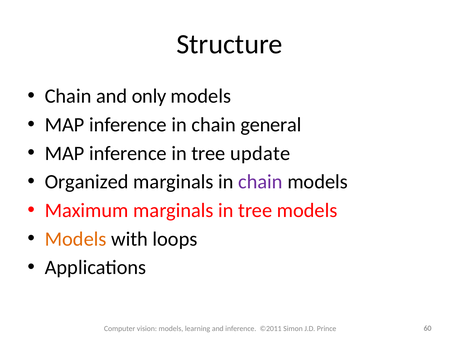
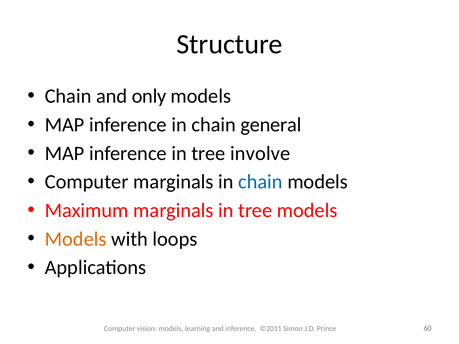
update: update -> involve (260, 153)
Organized: Organized -> Computer (87, 182)
chain colour: purple -> blue (260, 182)
